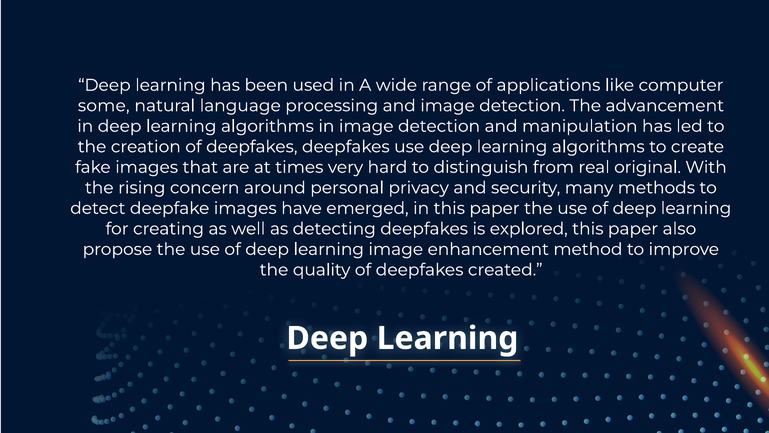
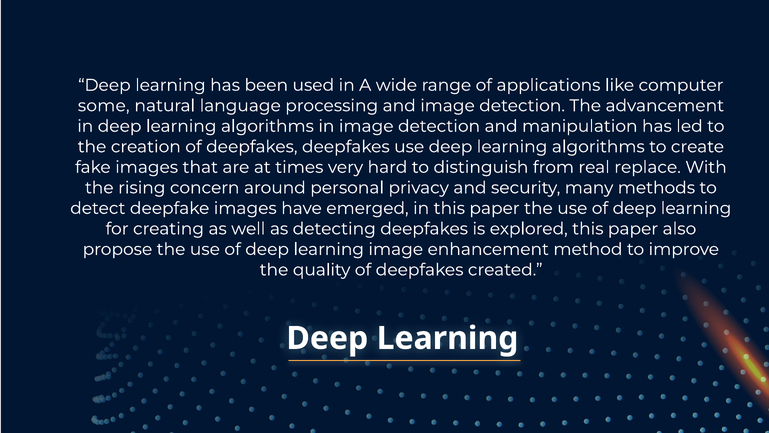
original: original -> replace (648, 167)
